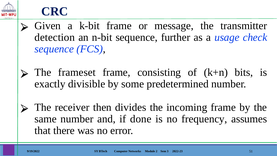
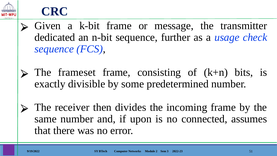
detection: detection -> dedicated (55, 37)
done: done -> upon (141, 119)
frequency: frequency -> connected (204, 119)
